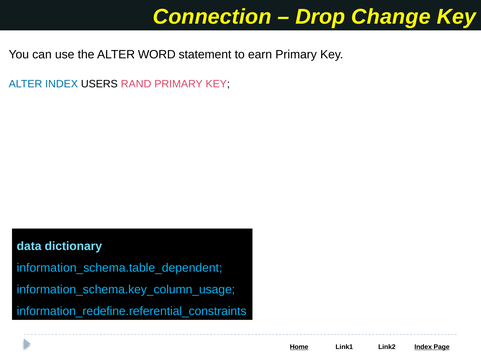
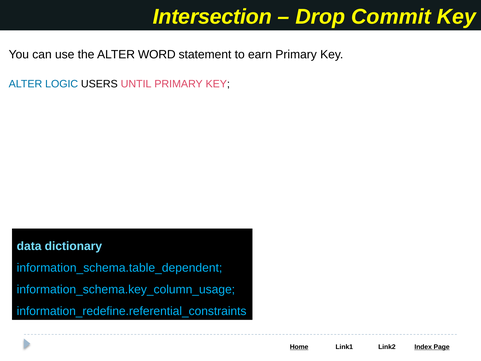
Connection: Connection -> Intersection (212, 17)
Change: Change -> Commit (391, 17)
ALTER INDEX: INDEX -> LOGIC (62, 84)
RAND: RAND -> UNTIL (136, 84)
